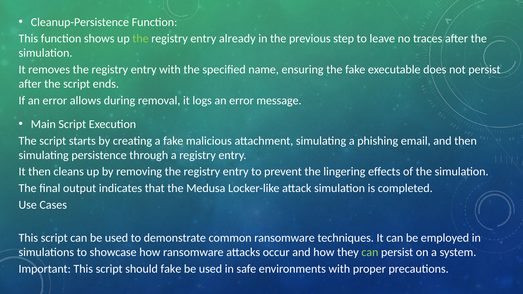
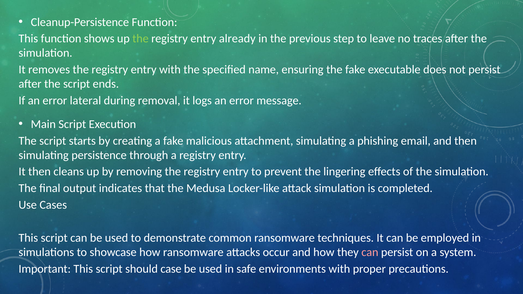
allows: allows -> lateral (85, 101)
can colour: light green -> pink (370, 252)
should fake: fake -> case (171, 269)
